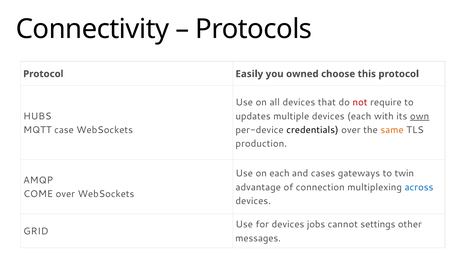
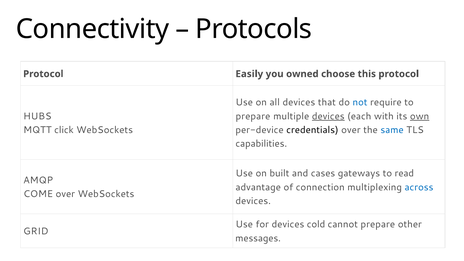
not colour: red -> blue (360, 102)
updates: updates -> prepare (253, 116)
devices underline: none -> present (328, 116)
case: case -> click (64, 130)
same colour: orange -> blue (392, 130)
production: production -> capabilities (261, 144)
on each: each -> built (279, 173)
twin: twin -> read (404, 173)
jobs: jobs -> cold (316, 224)
cannot settings: settings -> prepare (378, 224)
